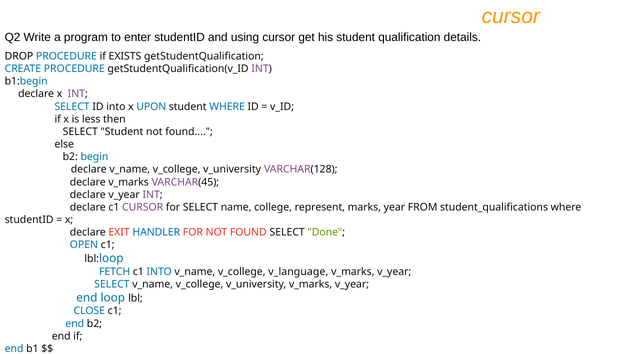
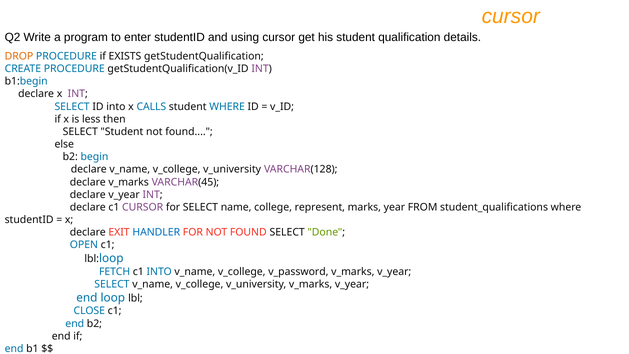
DROP colour: black -> orange (19, 56)
UPON: UPON -> CALLS (151, 107)
v_language: v_language -> v_password (298, 272)
